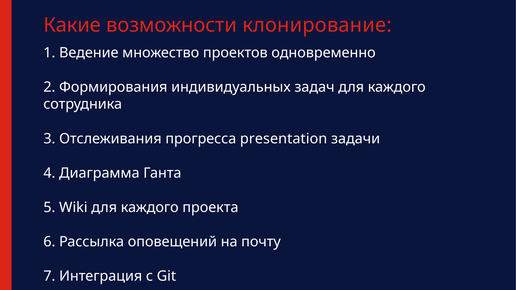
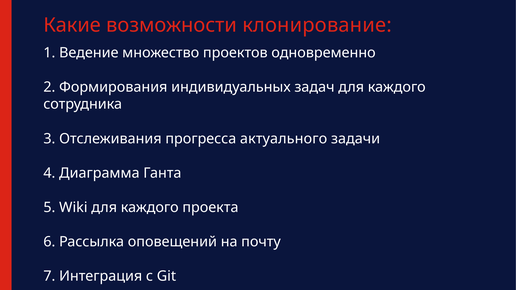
presentation: presentation -> актуального (284, 139)
